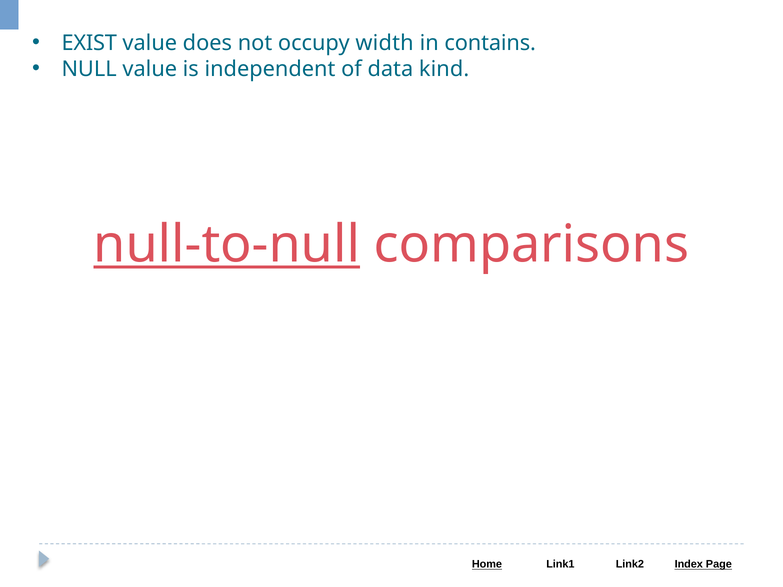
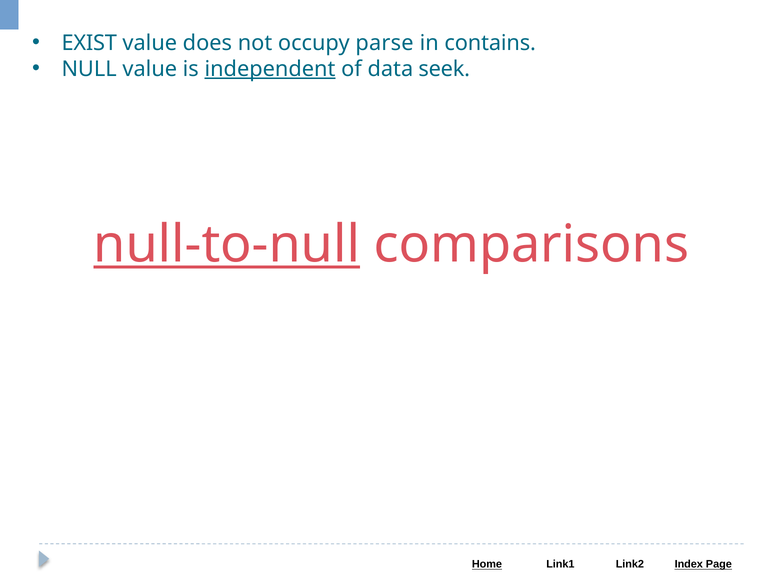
width: width -> parse (385, 43)
independent underline: none -> present (270, 69)
kind: kind -> seek (444, 69)
